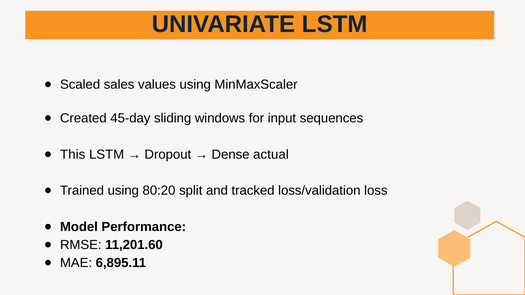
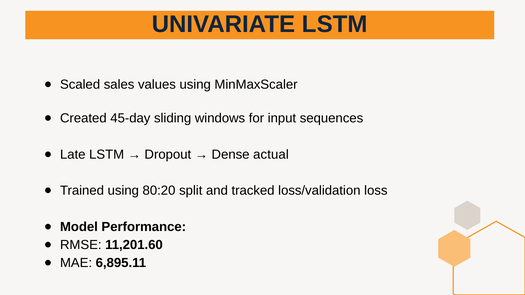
This: This -> Late (73, 155)
